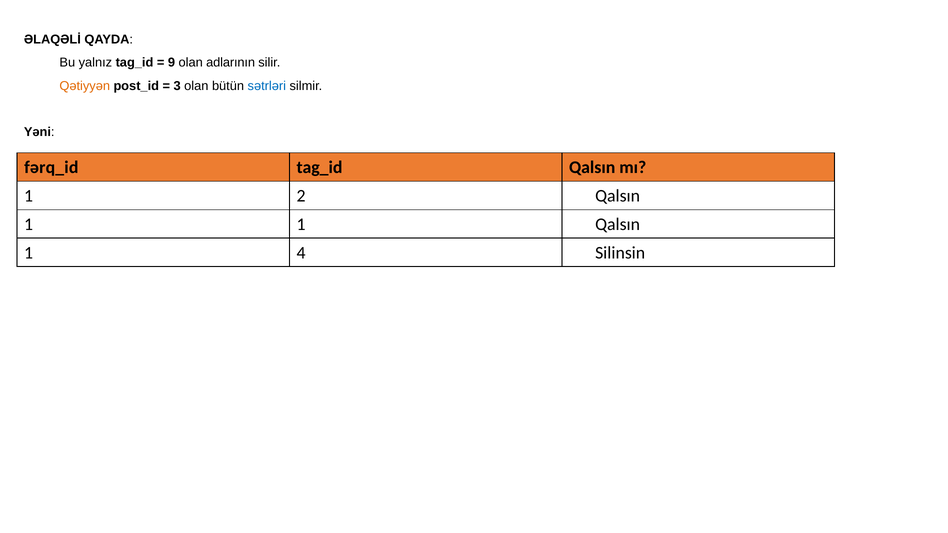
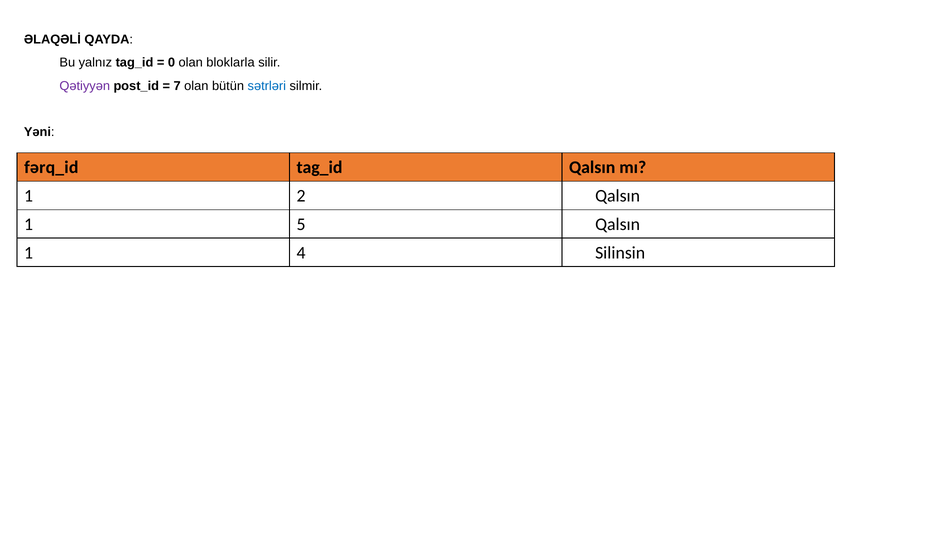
9: 9 -> 0 (172, 63)
adlarının: adlarının -> bloklarla (231, 63)
Qətiyyən colour: orange -> purple (85, 86)
3: 3 -> 7 (177, 86)
1 1: 1 -> 5 (301, 224)
